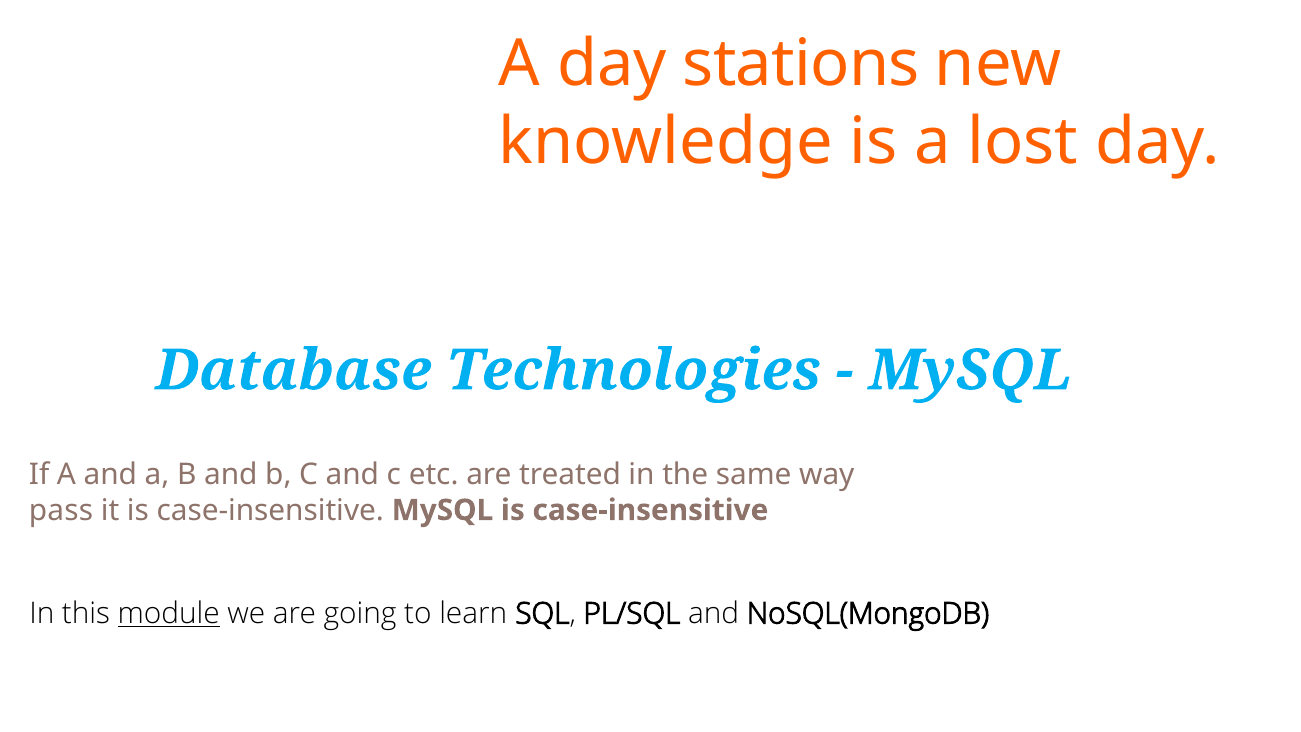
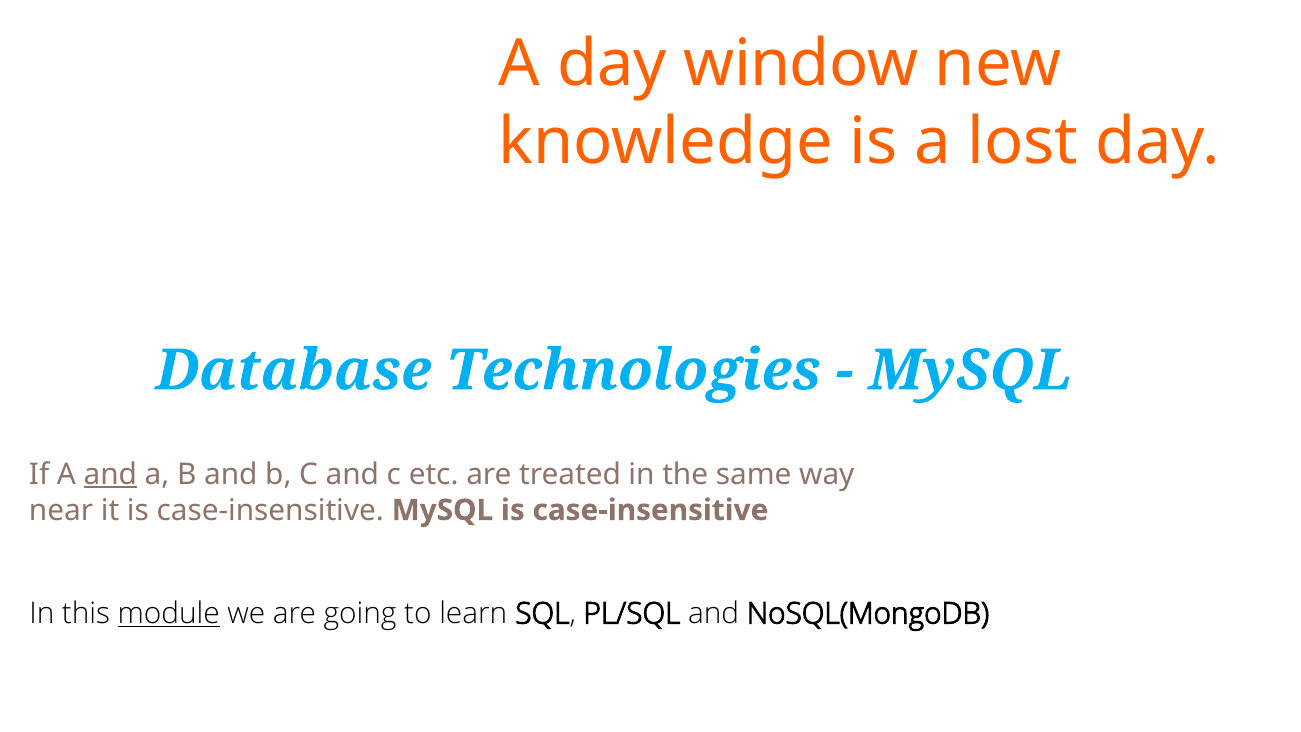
stations: stations -> window (801, 64)
and underline: none -> present (110, 474)
pass: pass -> near (61, 510)
